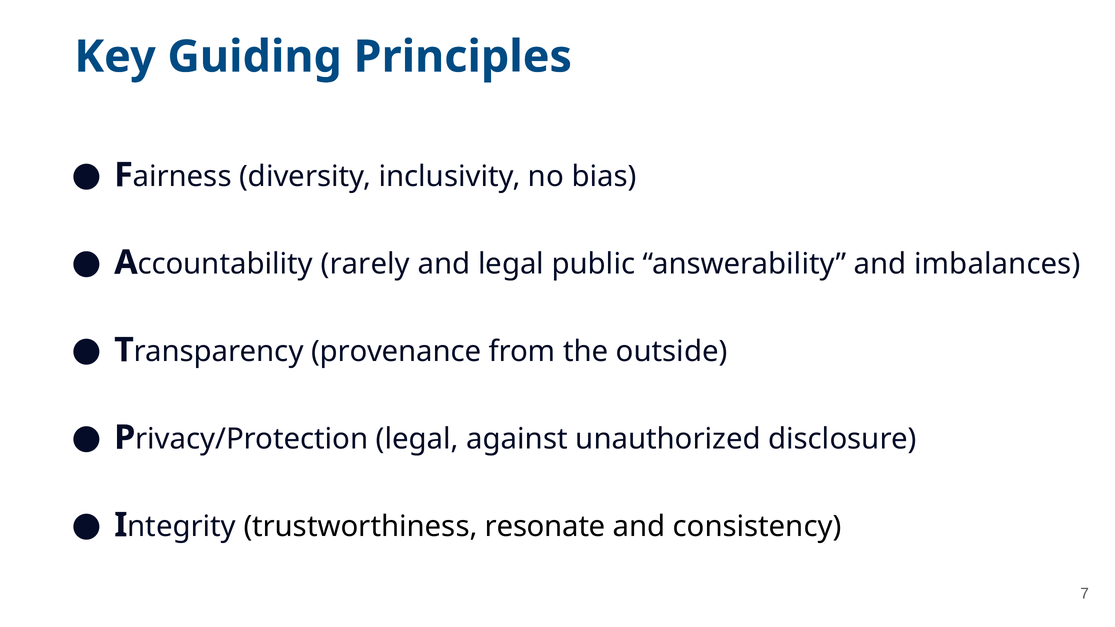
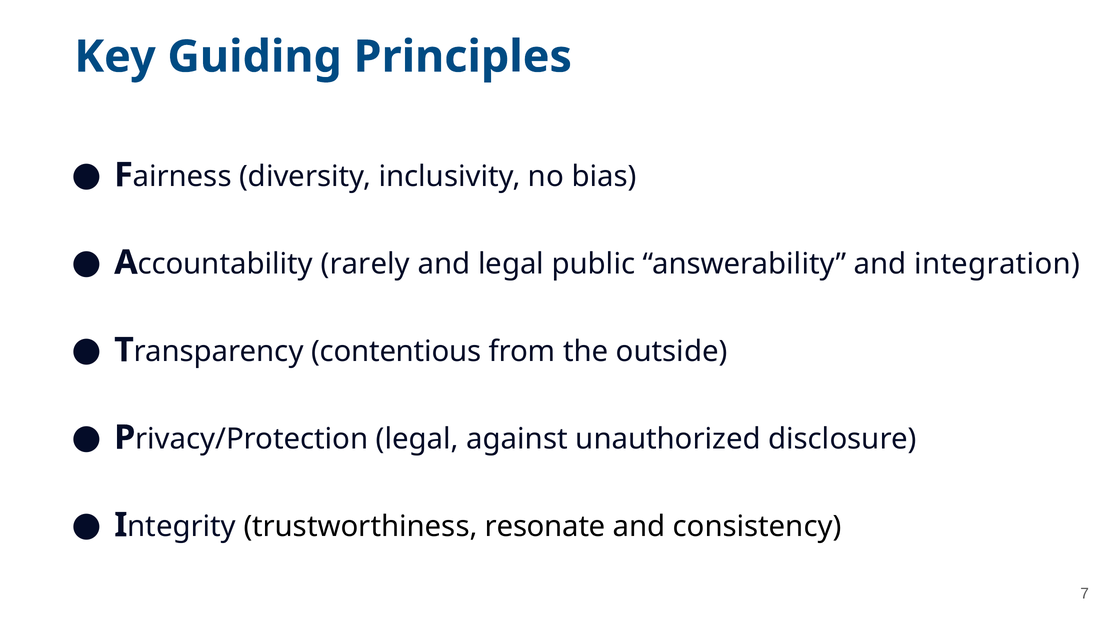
imbalances: imbalances -> integration (997, 264)
provenance: provenance -> contentious (396, 352)
